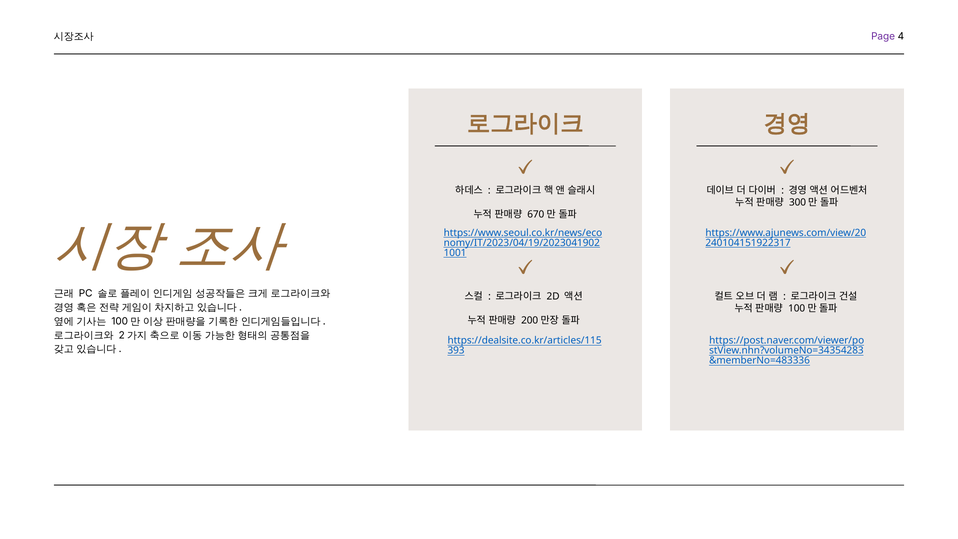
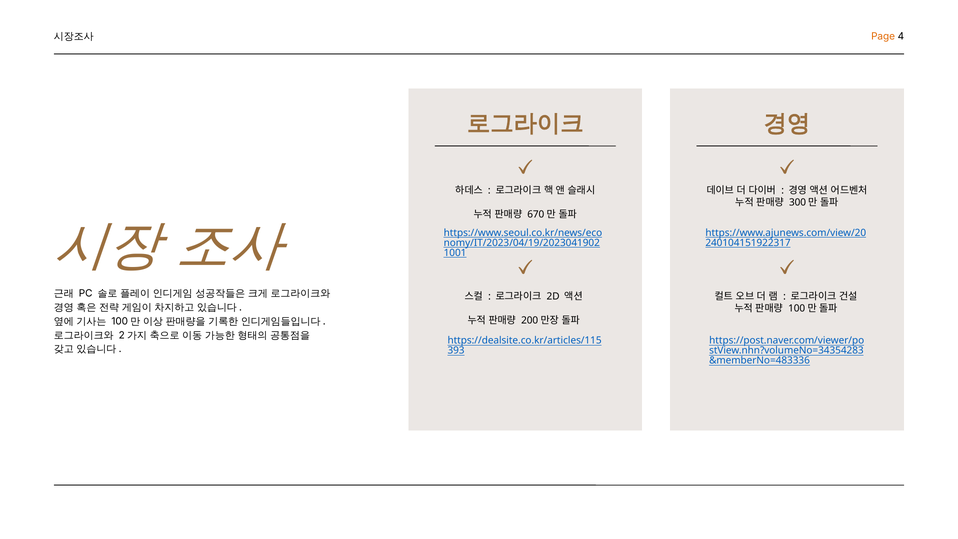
Page colour: purple -> orange (883, 37)
